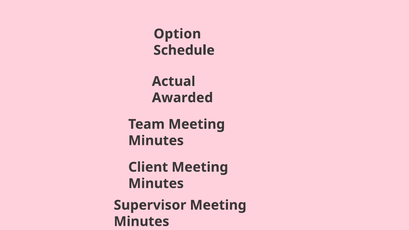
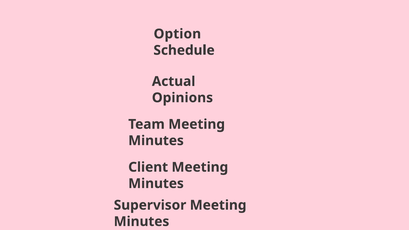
Awarded: Awarded -> Opinions (182, 98)
